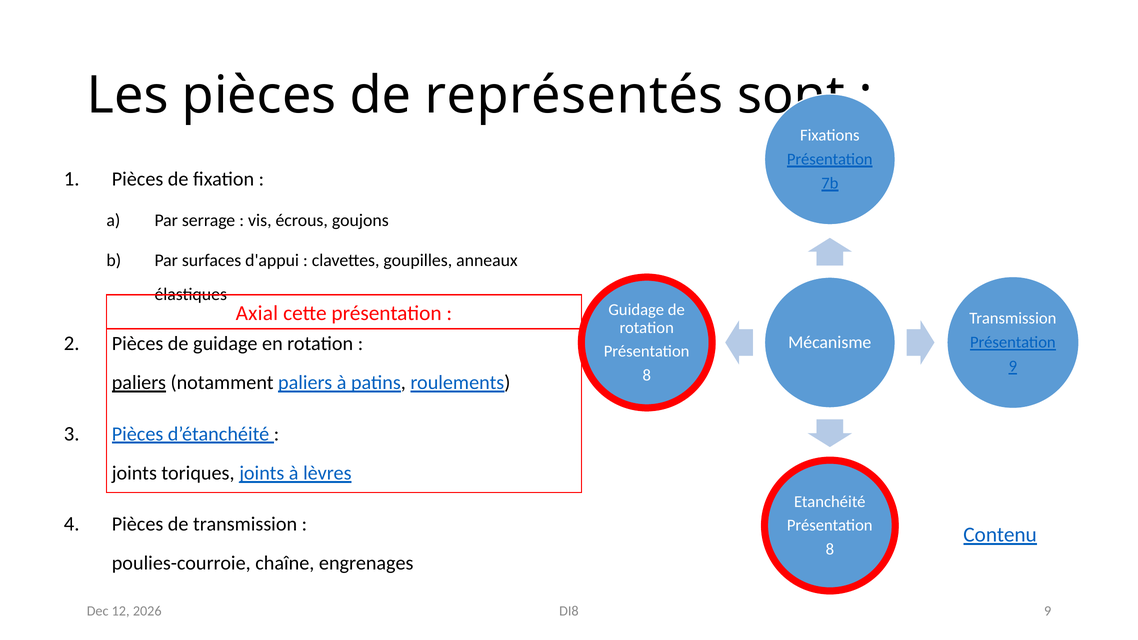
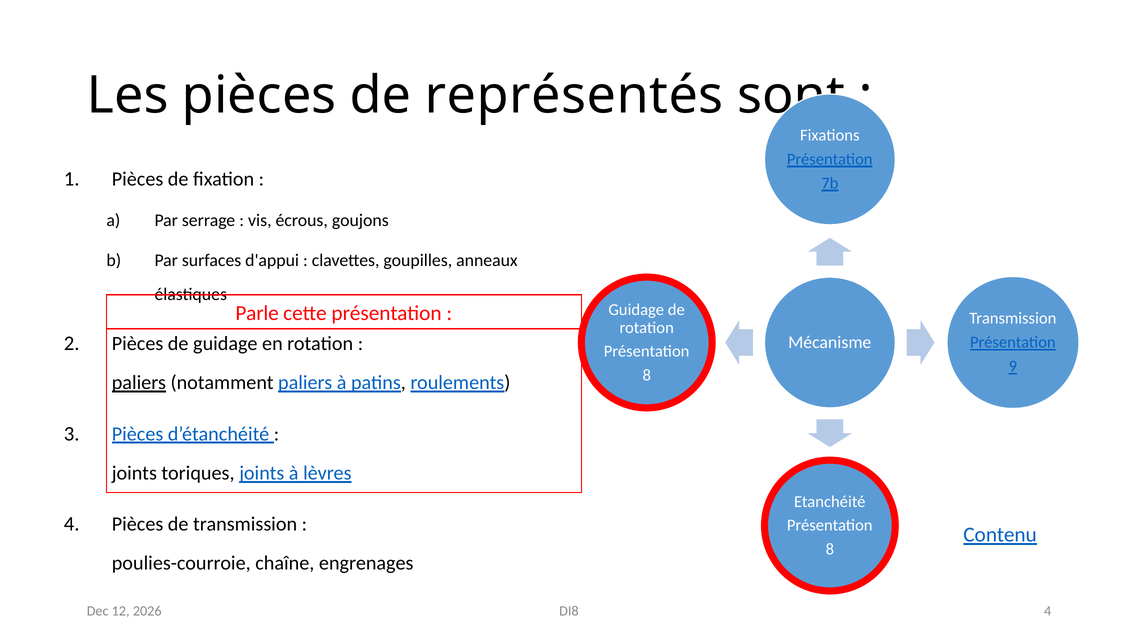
Axial: Axial -> Parle (257, 313)
DI8 9: 9 -> 4 (1048, 611)
